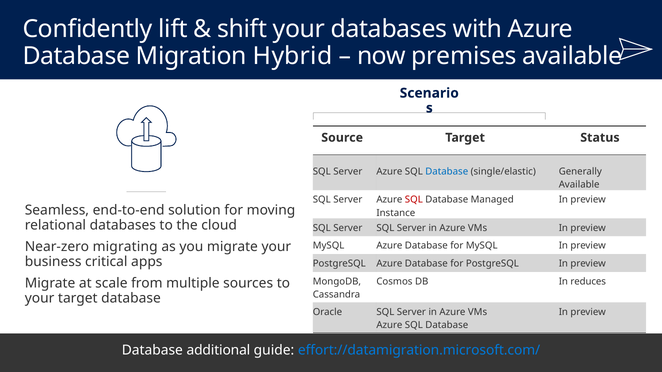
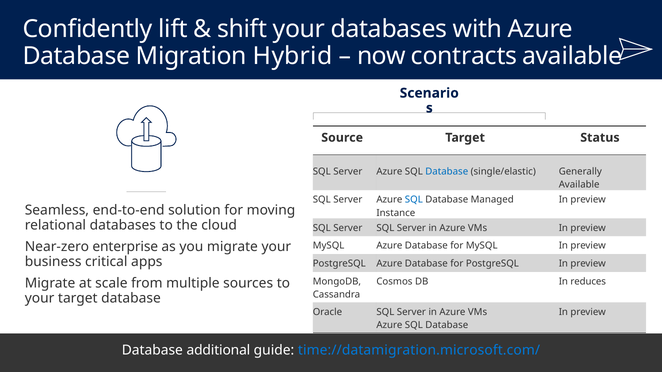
premises: premises -> contracts (464, 56)
SQL colour: red -> blue (414, 200)
migrating: migrating -> enterprise (125, 247)
effort://datamigration.microsoft.com/: effort://datamigration.microsoft.com/ -> time://datamigration.microsoft.com/ (419, 351)
